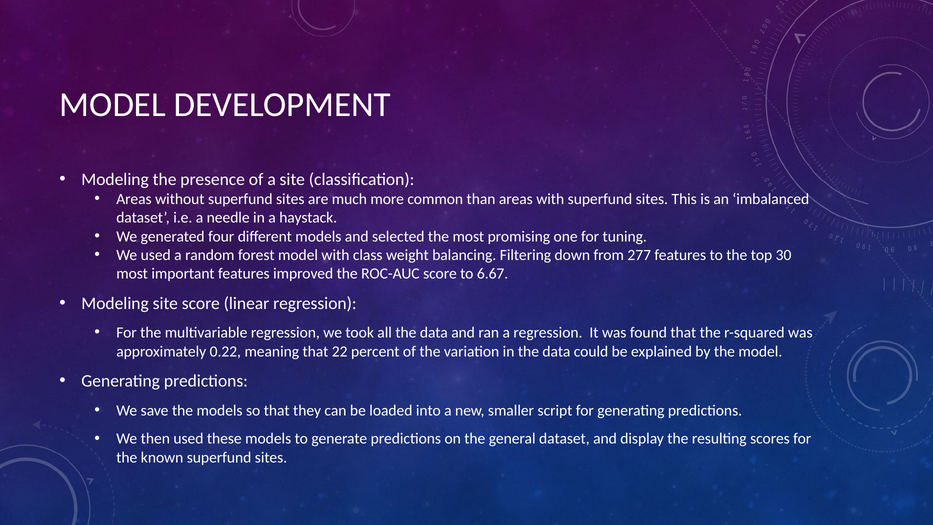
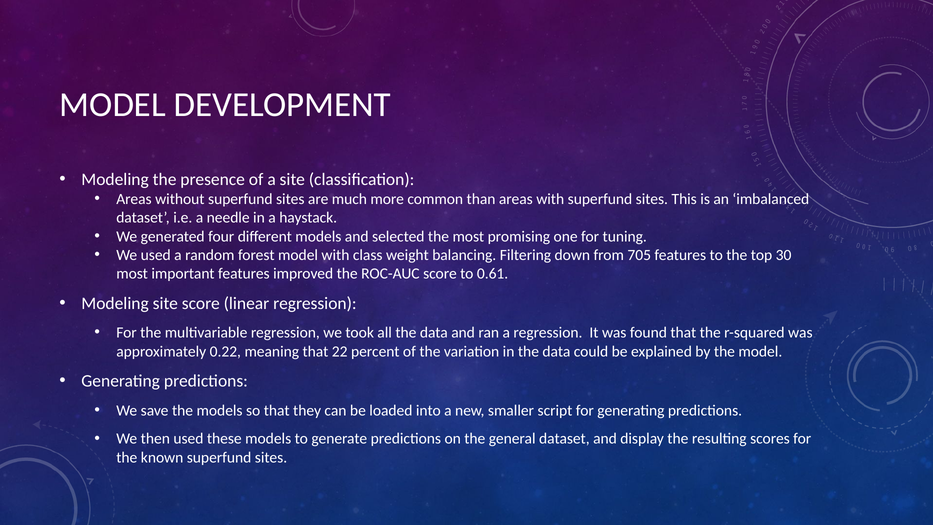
277: 277 -> 705 (639, 255)
6.67: 6.67 -> 0.61 (493, 274)
